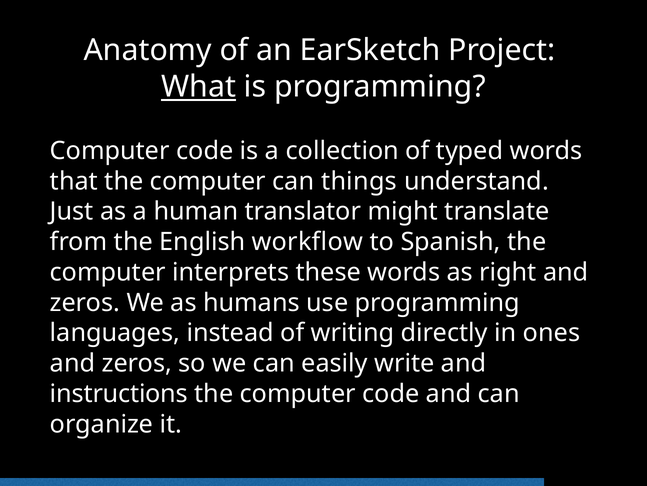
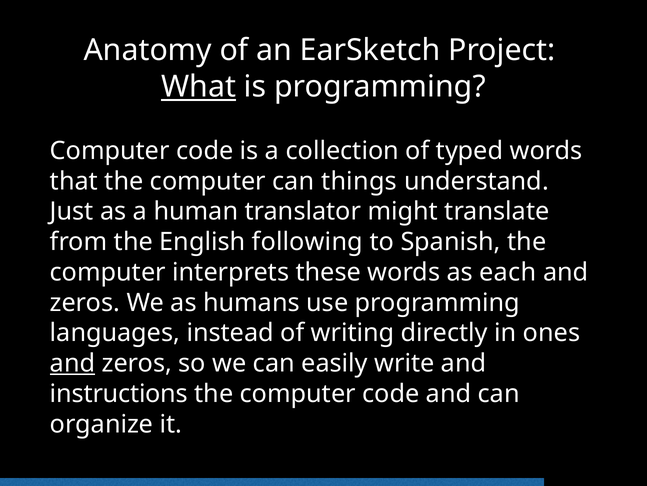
workflow: workflow -> following (307, 242)
right: right -> each (508, 272)
and underline: none -> present (73, 363)
